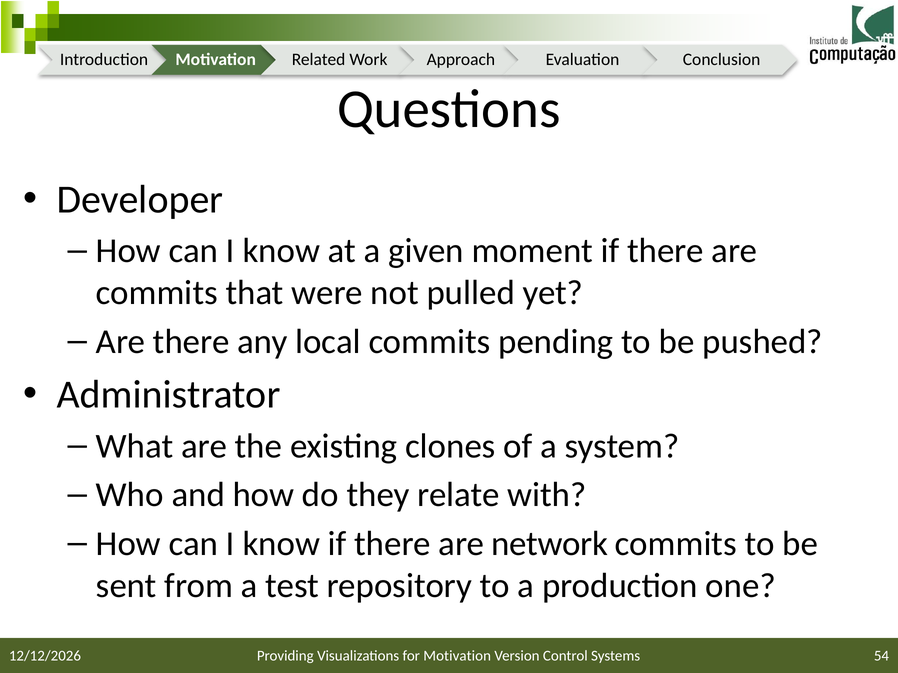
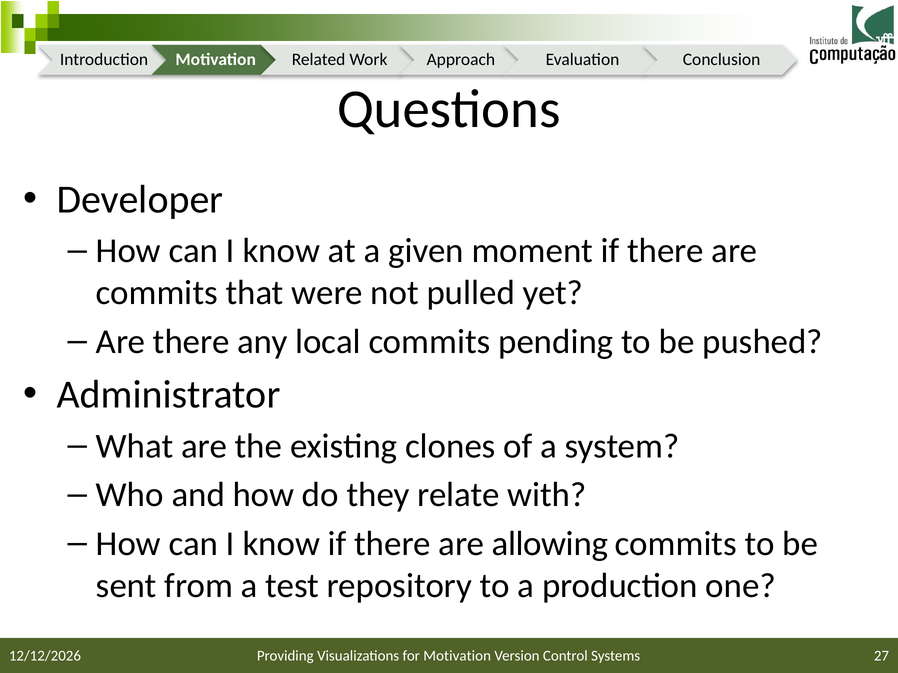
network: network -> allowing (550, 544)
54: 54 -> 27 (881, 656)
